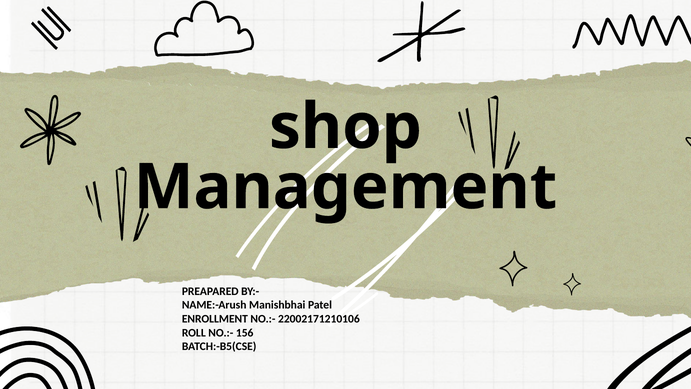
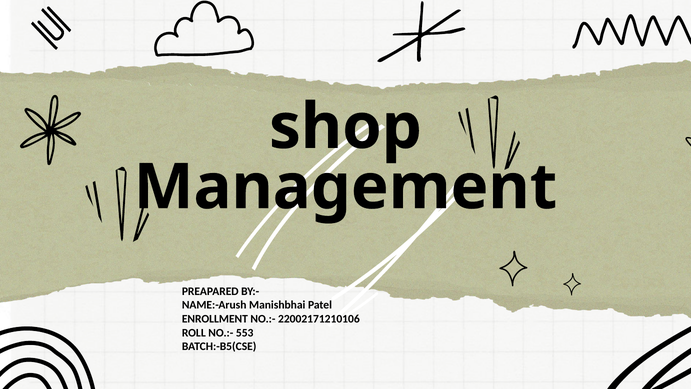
156: 156 -> 553 (245, 332)
